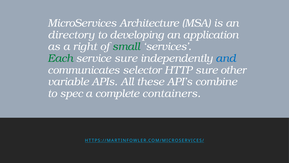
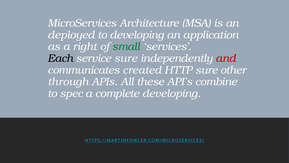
directory: directory -> deployed (71, 35)
Each colour: green -> black (60, 58)
and colour: blue -> red (226, 58)
selector: selector -> created (142, 70)
variable: variable -> through (68, 82)
complete containers: containers -> developing (172, 93)
